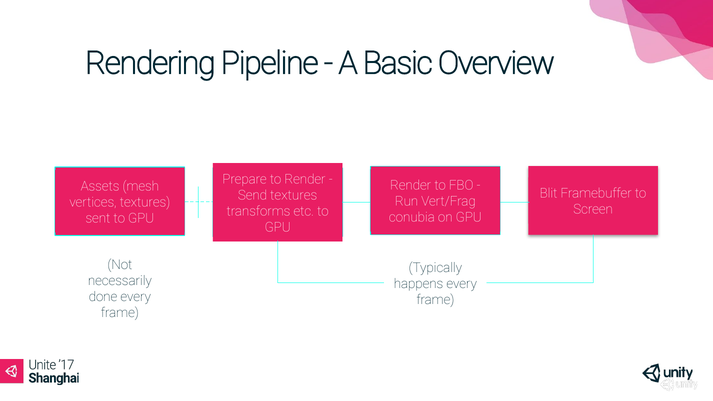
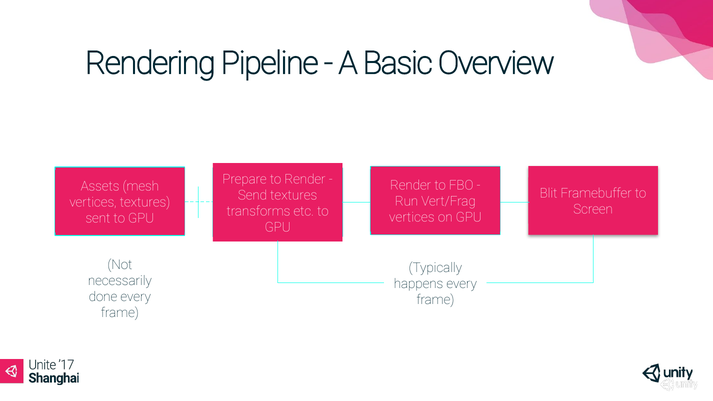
conubia: conubia -> vertices (412, 217)
